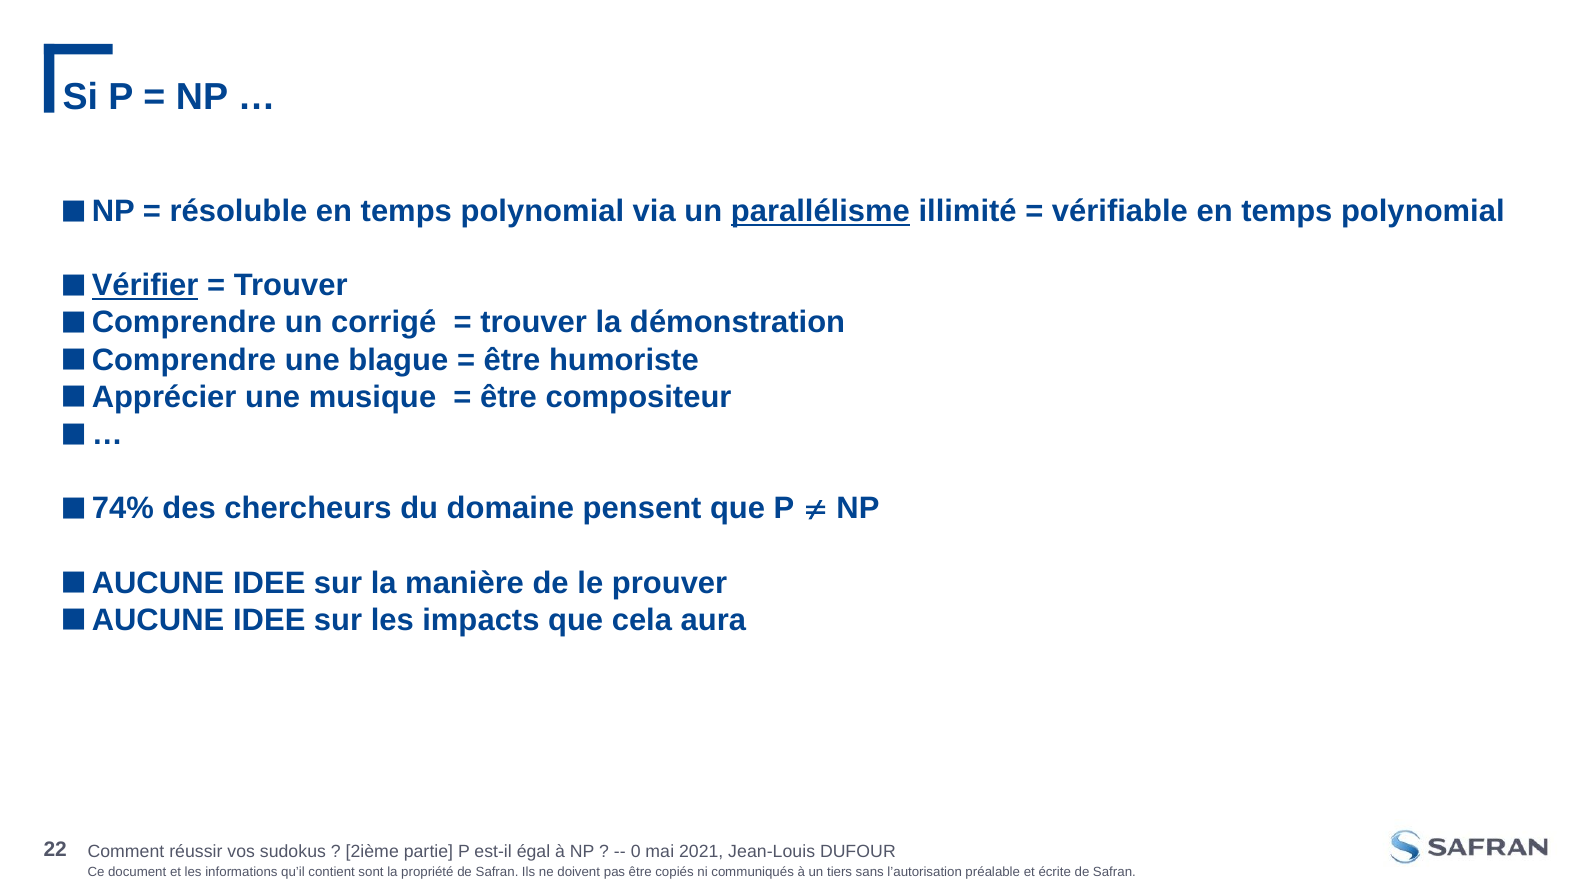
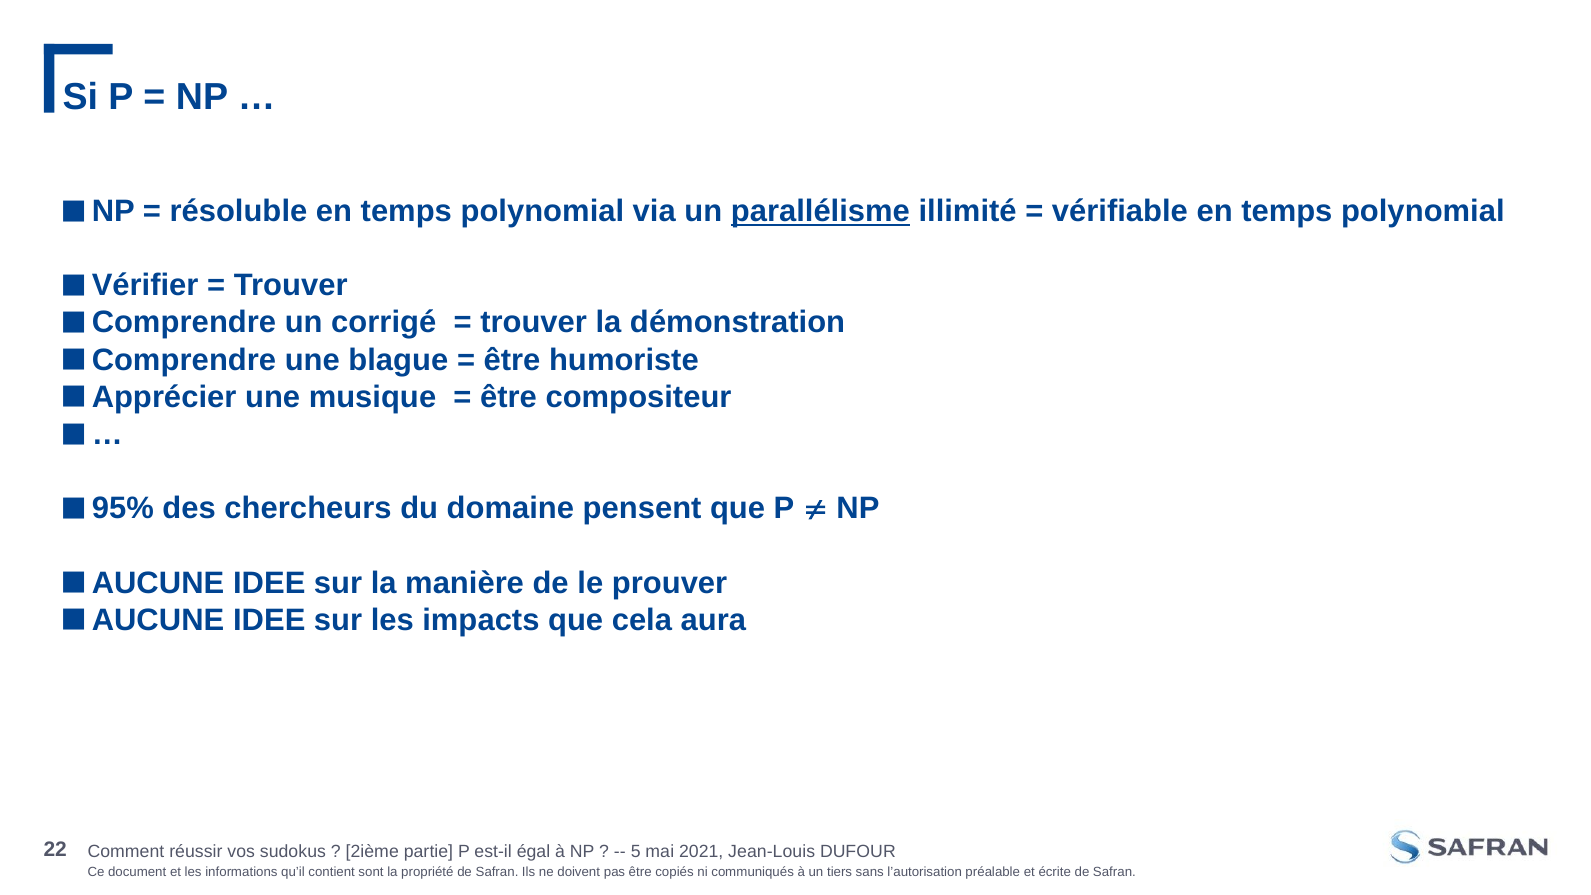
Vérifier underline: present -> none (145, 286)
74%: 74% -> 95% (123, 508)
0: 0 -> 5 (636, 852)
